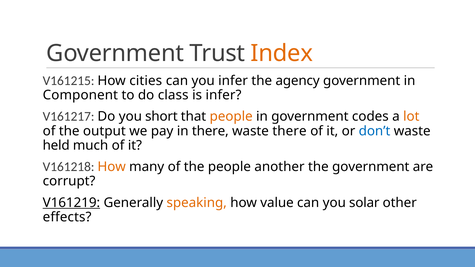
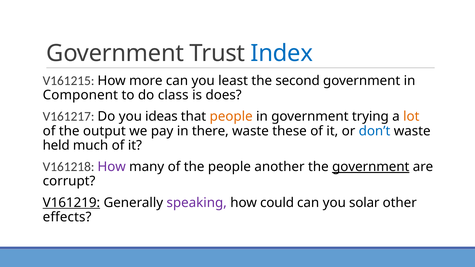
Index colour: orange -> blue (282, 53)
cities: cities -> more (146, 81)
you infer: infer -> least (233, 81)
agency: agency -> second (298, 81)
is infer: infer -> does (224, 95)
short: short -> ideas (161, 117)
codes: codes -> trying (370, 117)
waste there: there -> these (290, 131)
How colour: orange -> purple (112, 167)
government underline: none -> present (371, 167)
speaking colour: orange -> purple (197, 203)
value: value -> could (277, 203)
